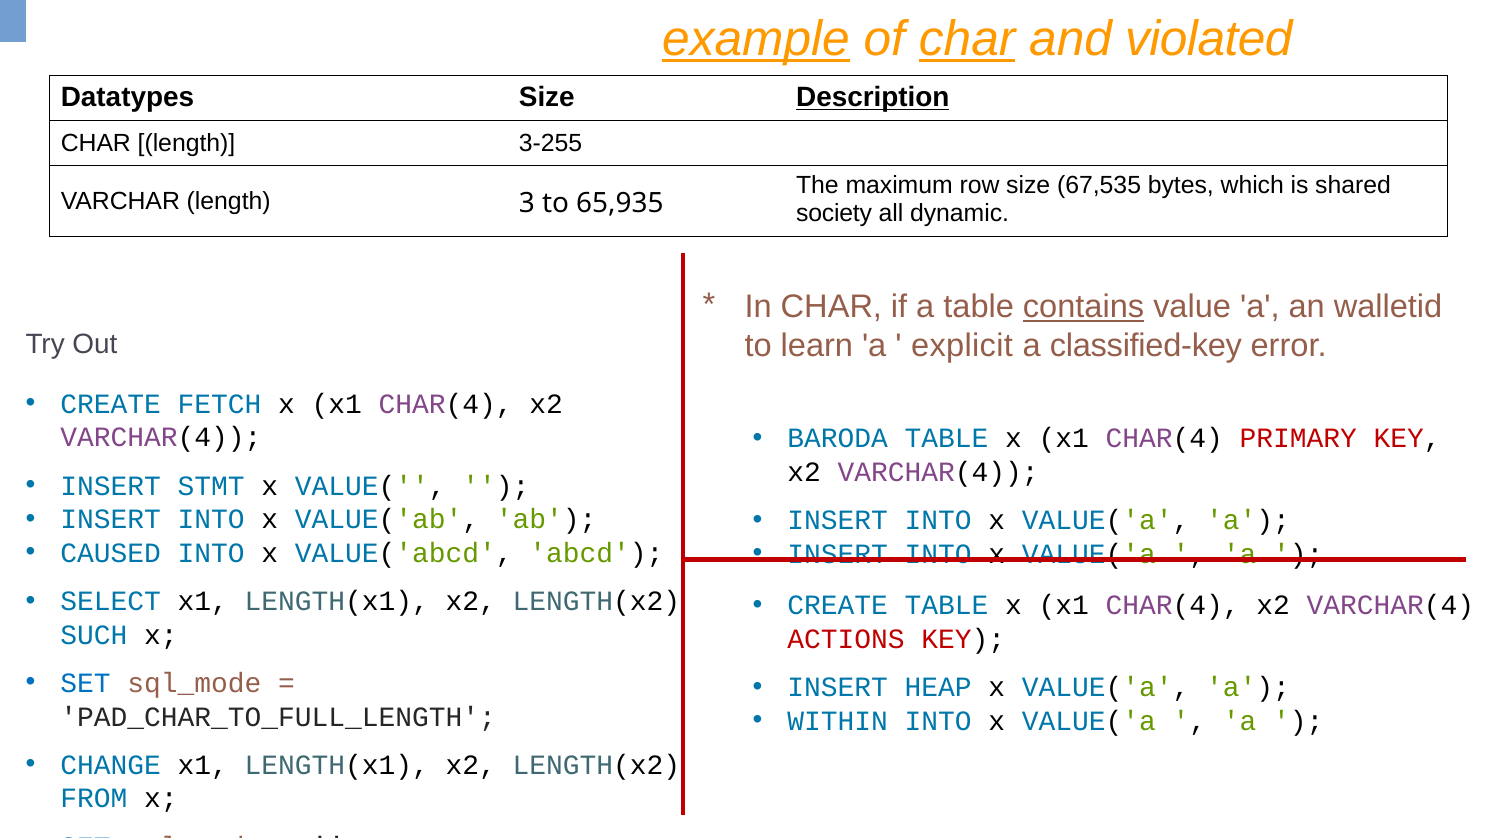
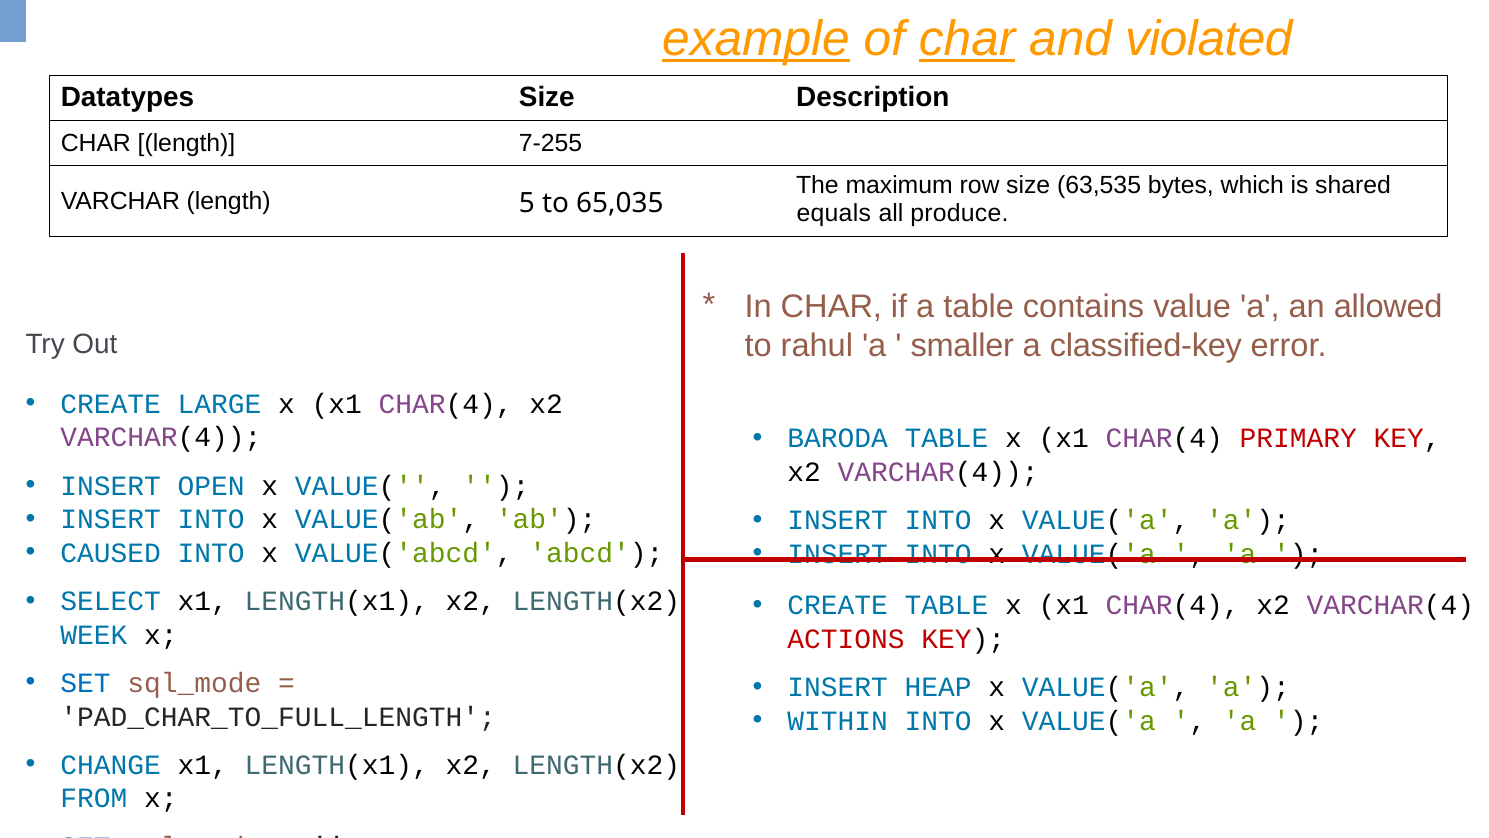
Description underline: present -> none (873, 97)
3-255: 3-255 -> 7-255 (551, 143)
67,535: 67,535 -> 63,535 (1099, 186)
3: 3 -> 5 (527, 203)
65,935: 65,935 -> 65,035 (620, 203)
society: society -> equals (834, 213)
dynamic: dynamic -> produce (959, 213)
contains underline: present -> none (1084, 306)
walletid: walletid -> allowed (1388, 306)
learn: learn -> rahul (817, 346)
explicit: explicit -> smaller (962, 346)
FETCH: FETCH -> LARGE (220, 404)
STMT: STMT -> OPEN (211, 486)
SUCH: SUCH -> WEEK (94, 635)
